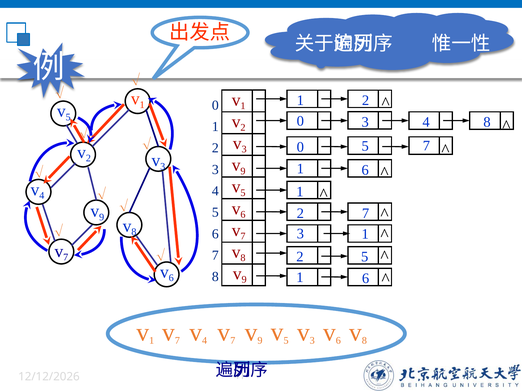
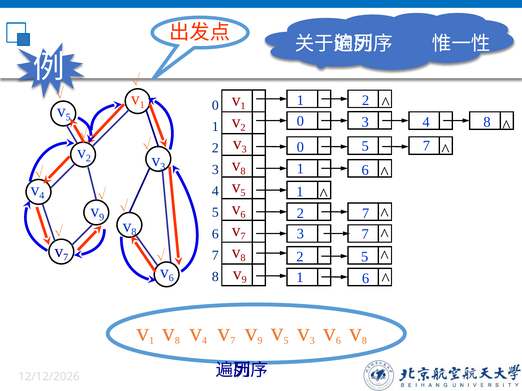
9: 9 -> 8 (243, 171)
3 1: 1 -> 7 (365, 234)
7: 7 -> 8 (177, 341)
